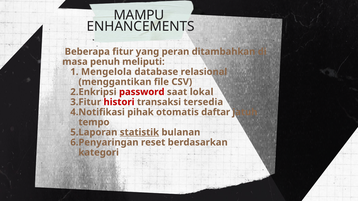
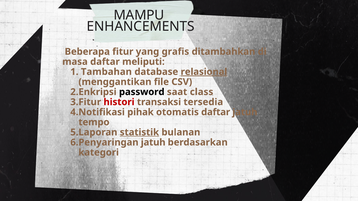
peran: peran -> grafis (175, 52)
penuh: penuh -> daftar (105, 62)
Mengelola: Mengelola -> Tambahan (106, 72)
relasional underline: none -> present (204, 72)
password colour: red -> black (142, 92)
lokal: lokal -> class (202, 92)
reset: reset -> jatuh (153, 143)
